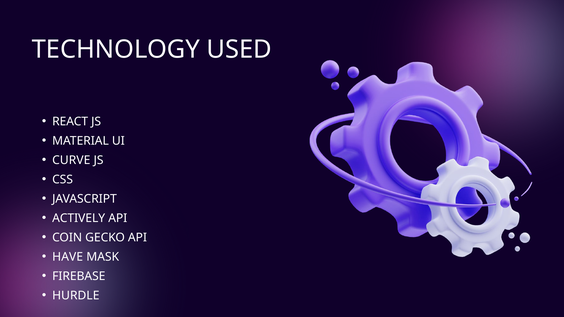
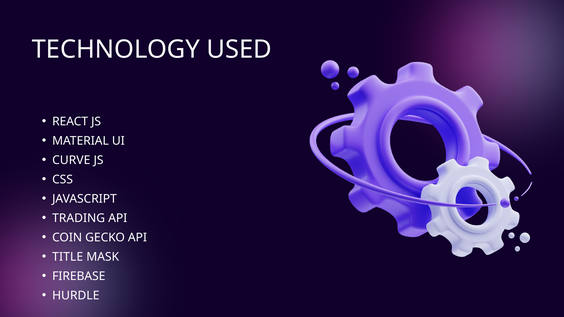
ACTIVELY: ACTIVELY -> TRADING (79, 218)
HAVE: HAVE -> TITLE (68, 257)
